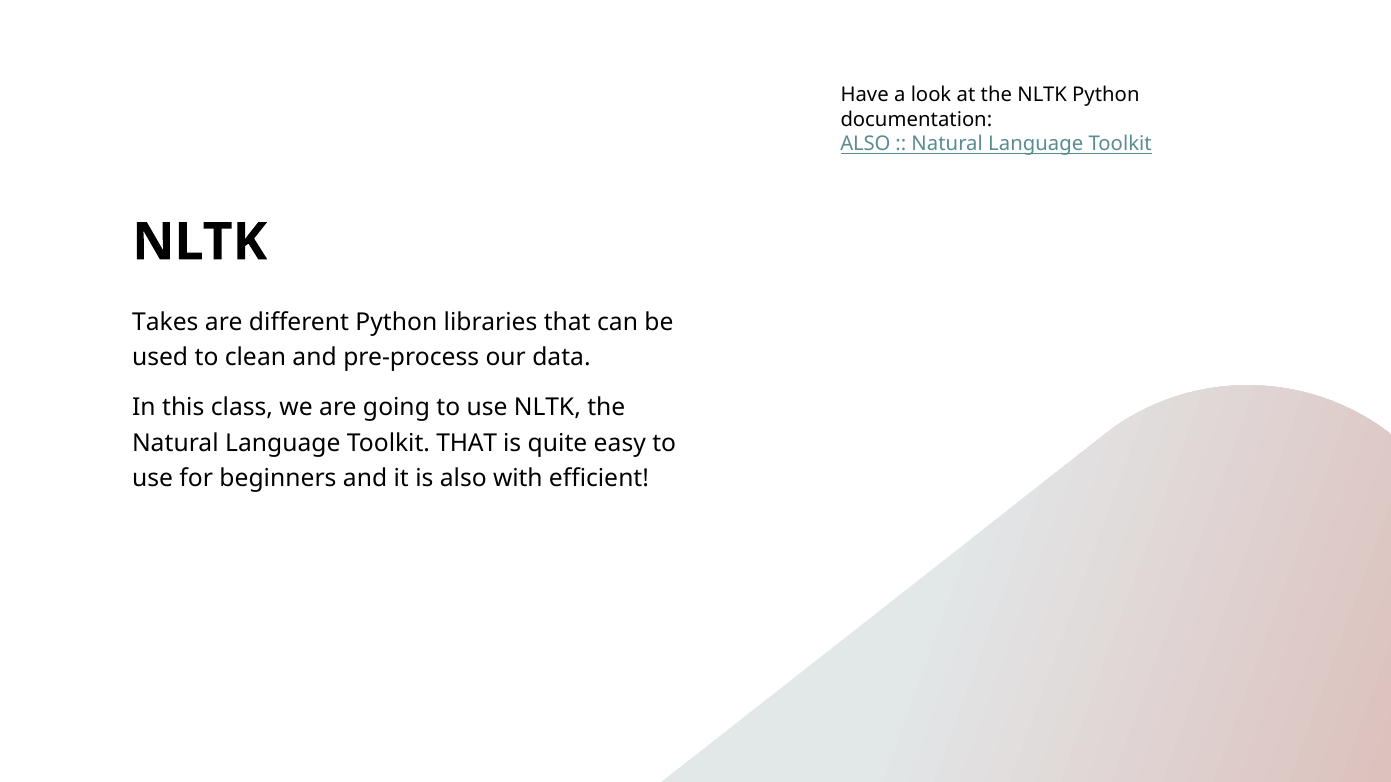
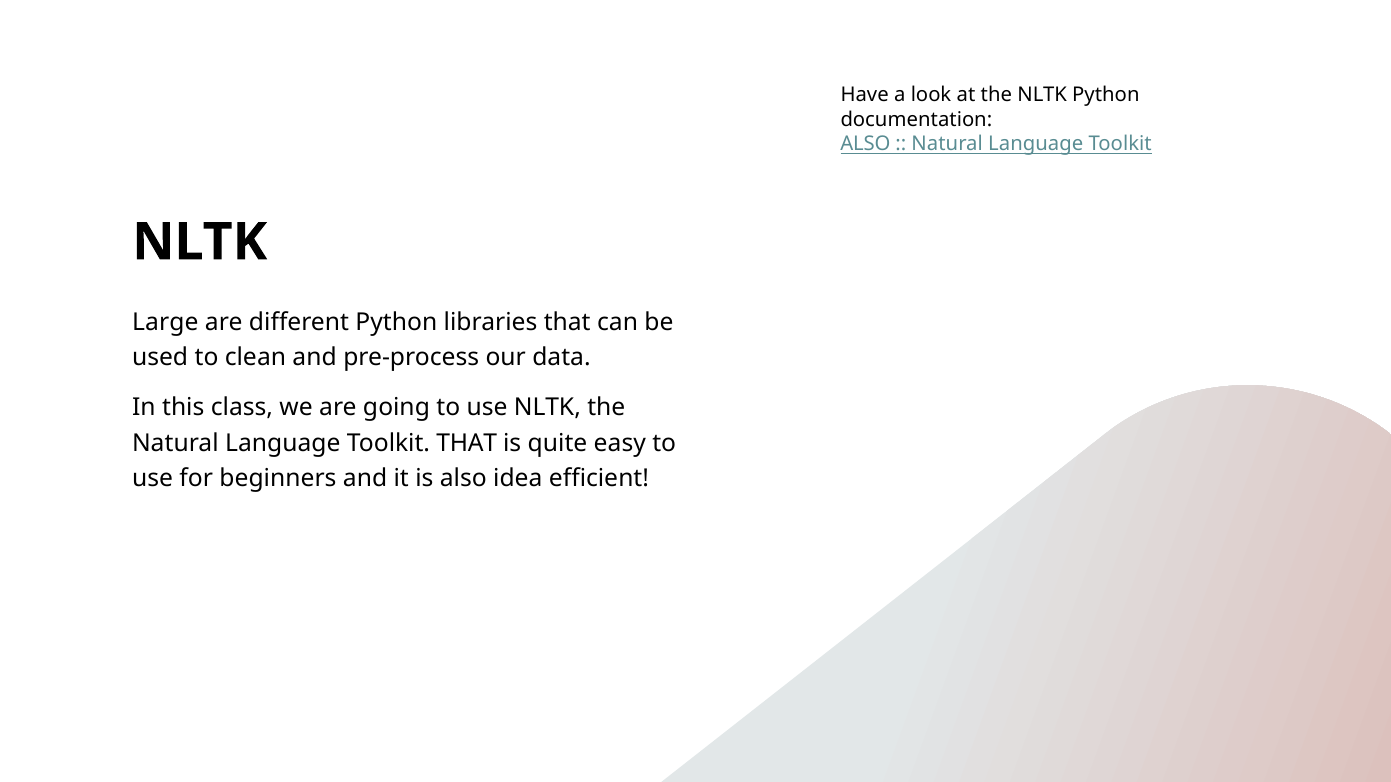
Takes: Takes -> Large (165, 322)
with: with -> idea (518, 479)
